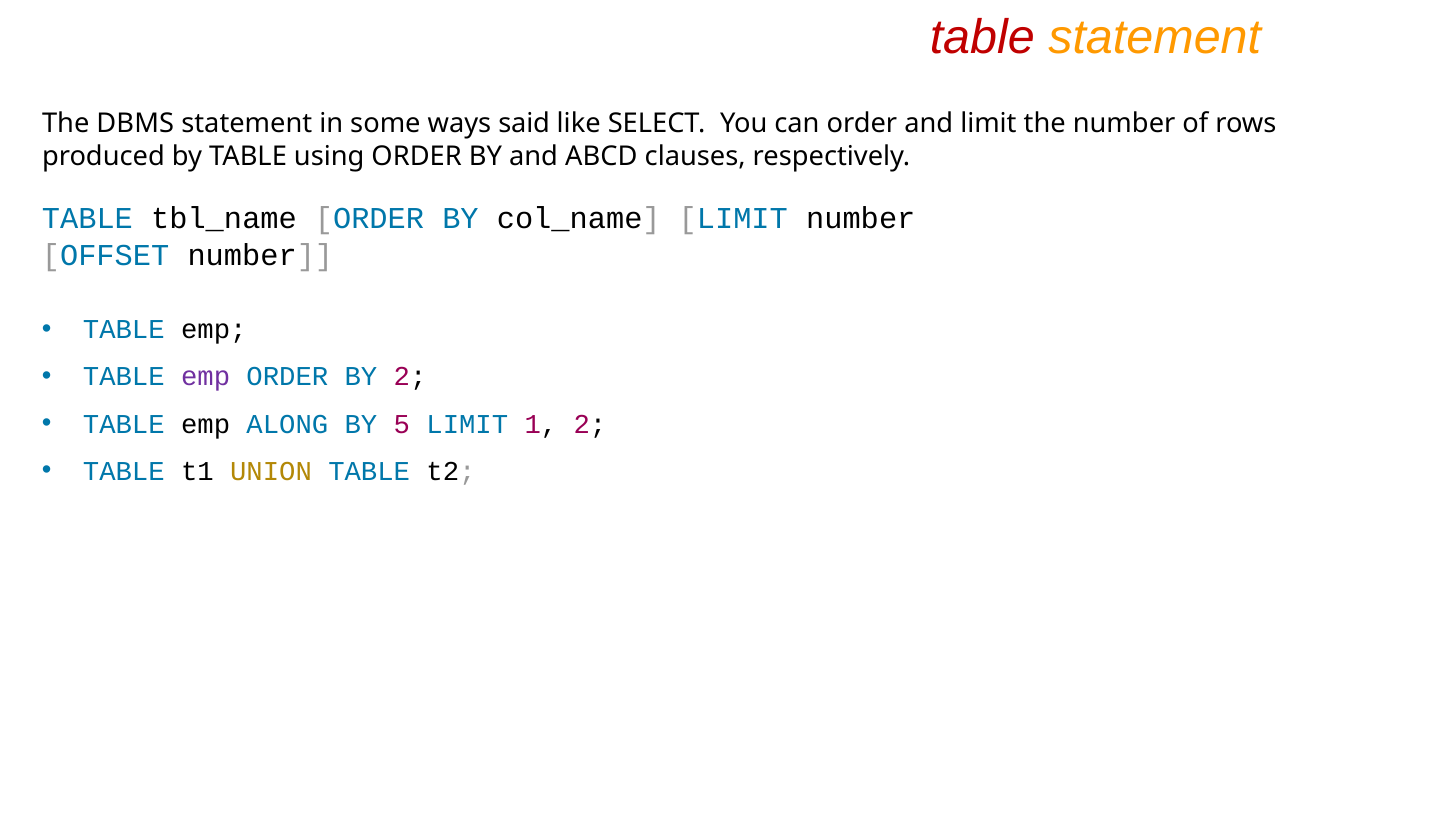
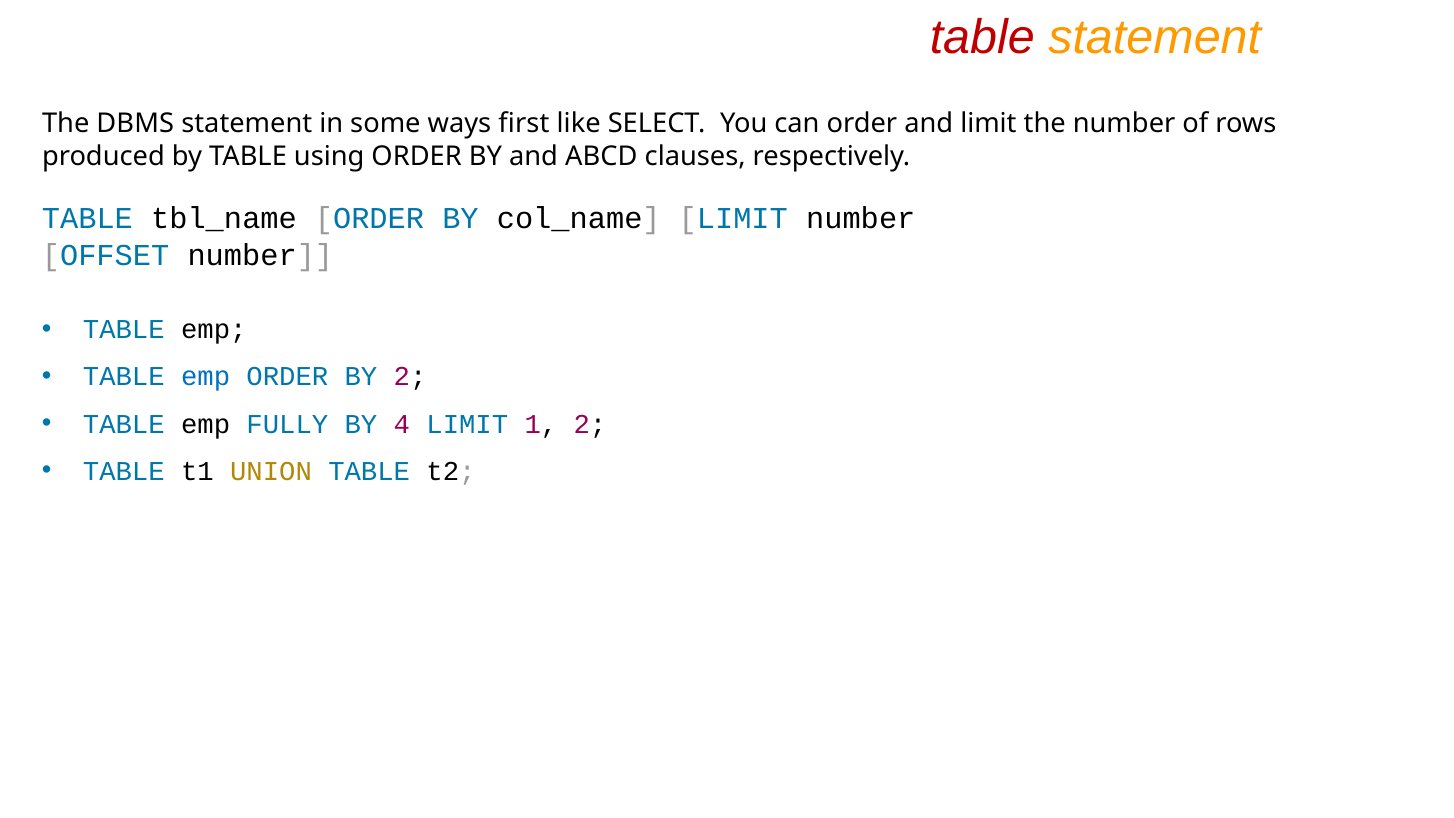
said: said -> first (524, 124)
emp colour: purple -> blue (206, 377)
ALONG: ALONG -> FULLY (287, 424)
5: 5 -> 4 (402, 424)
